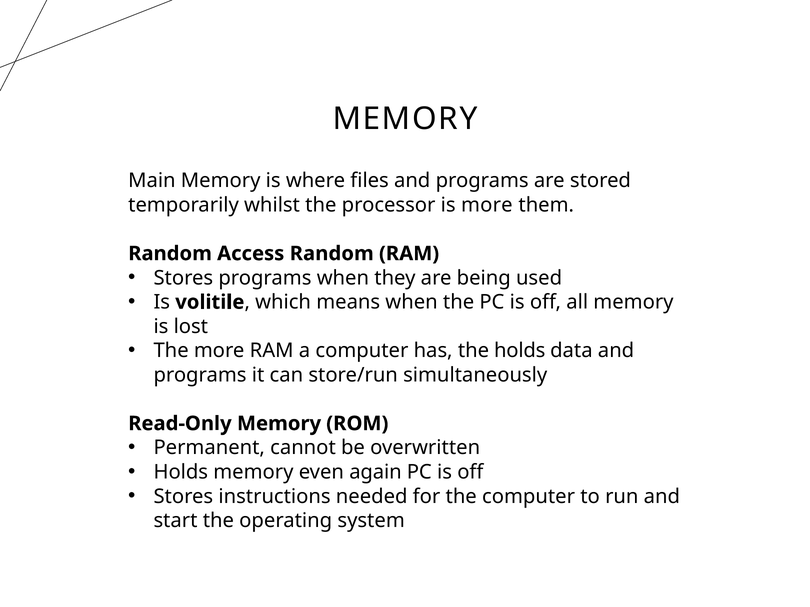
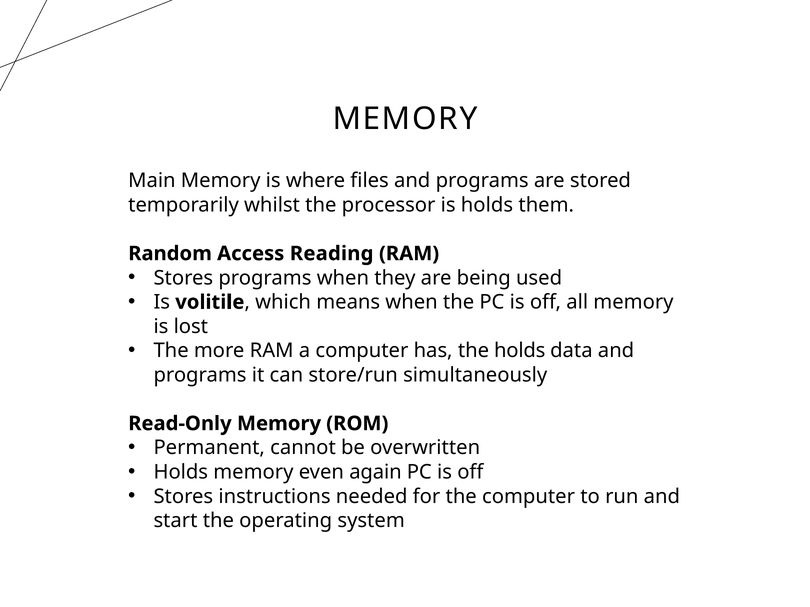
is more: more -> holds (487, 205)
Access Random: Random -> Reading (332, 254)
